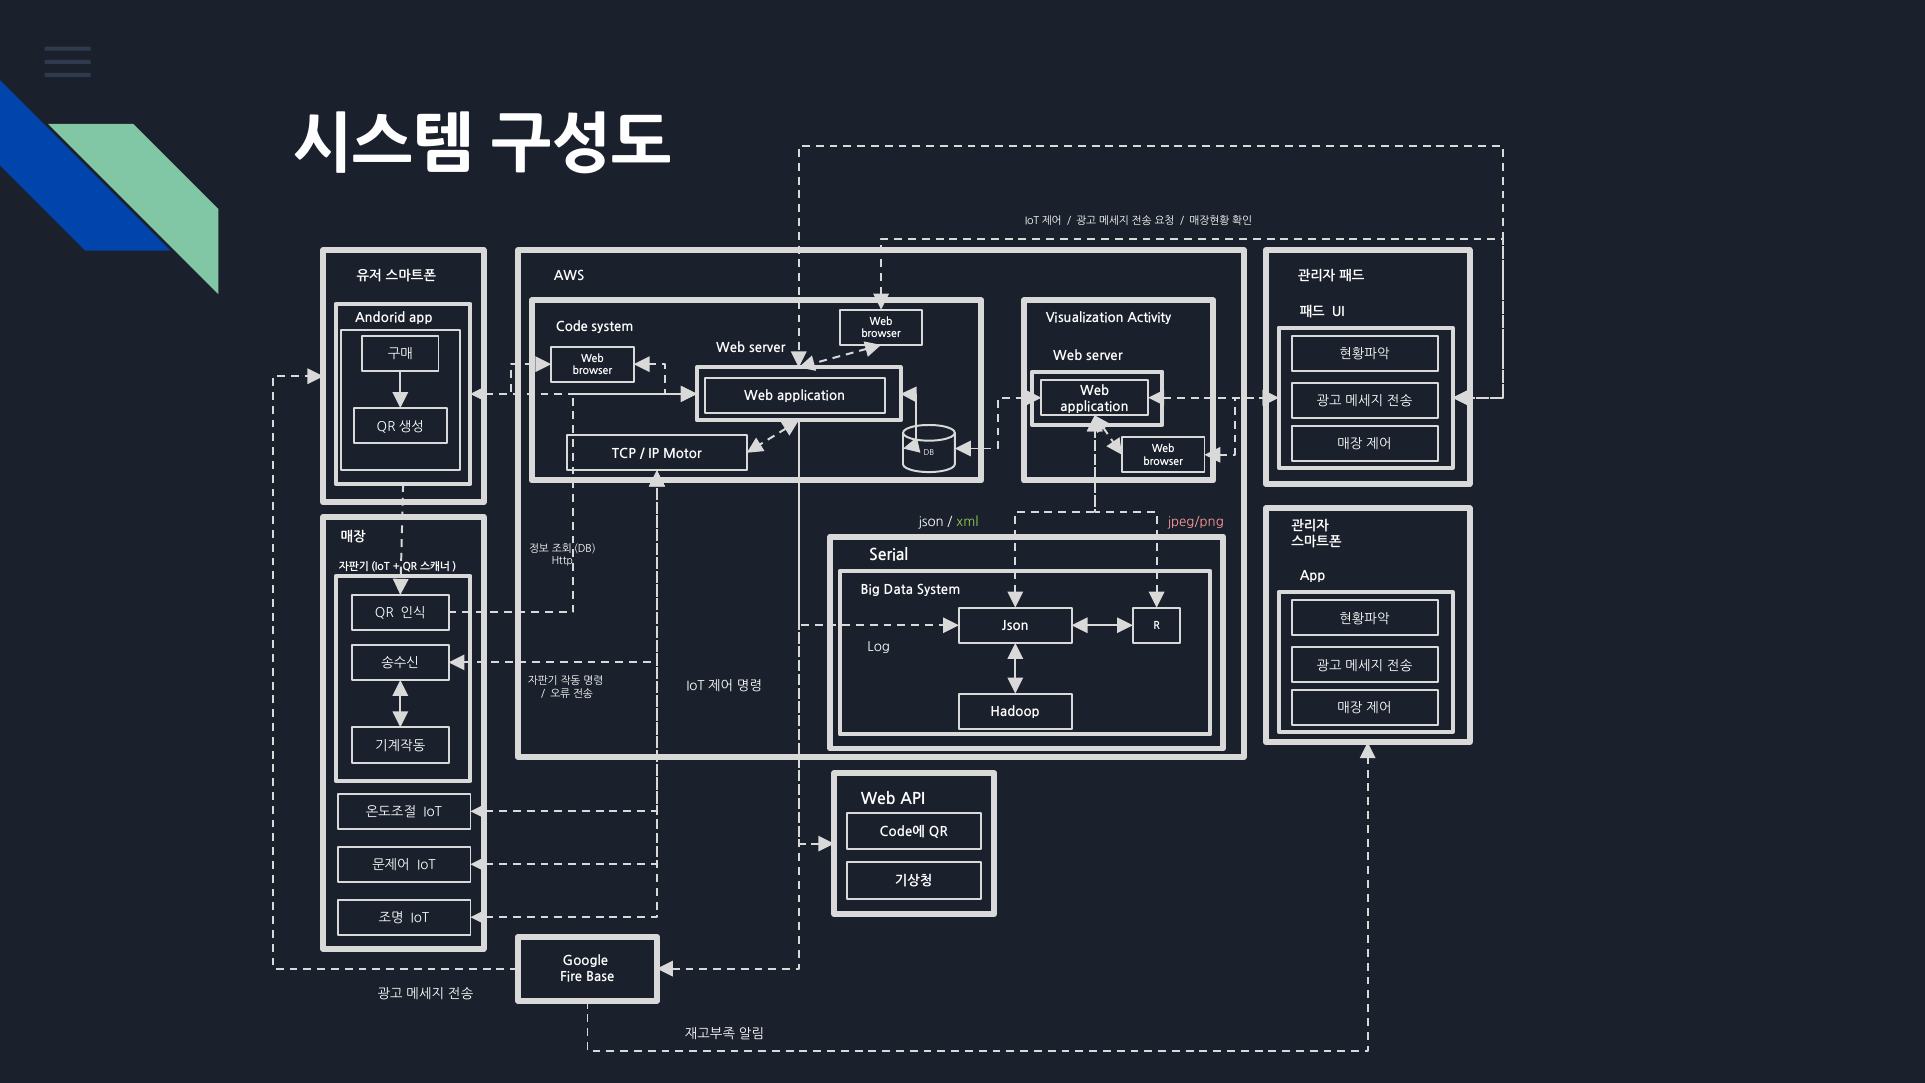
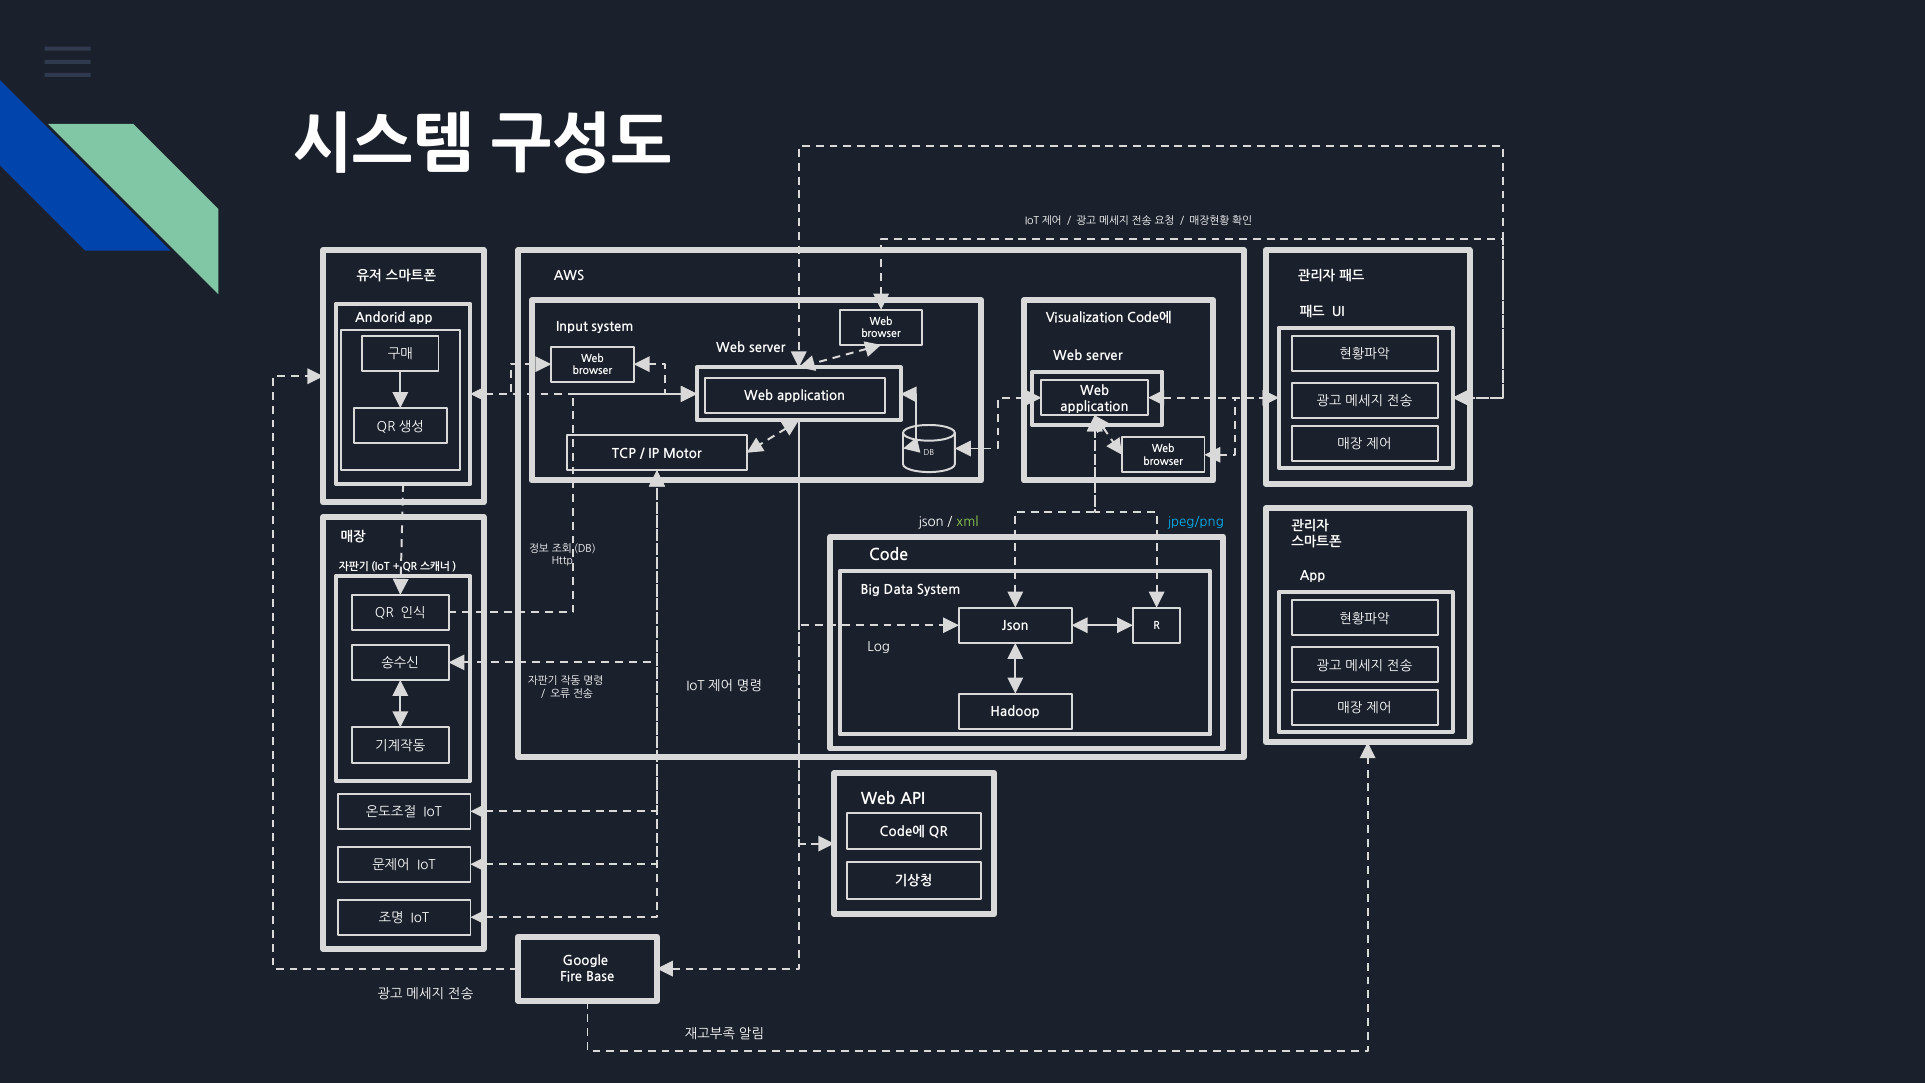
Visualization Activity: Activity -> Code에 (1149, 318)
Code: Code -> Input (572, 327)
jpeg/png colour: pink -> light blue (1196, 522)
Serial: Serial -> Code (889, 555)
